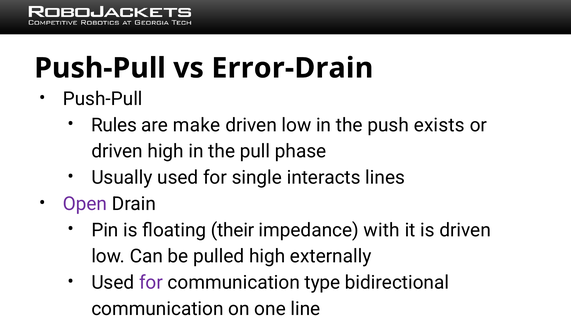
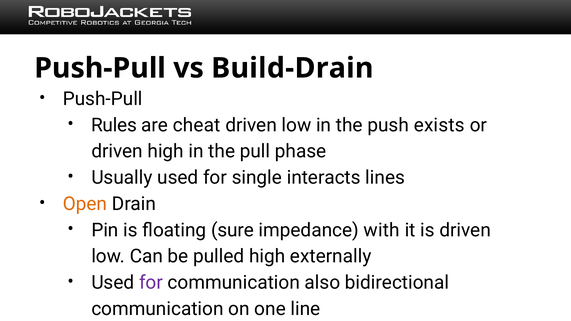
Error-Drain: Error-Drain -> Build-Drain (292, 68)
make: make -> cheat (197, 125)
Open colour: purple -> orange (85, 204)
their: their -> sure (232, 230)
type: type -> also (322, 283)
